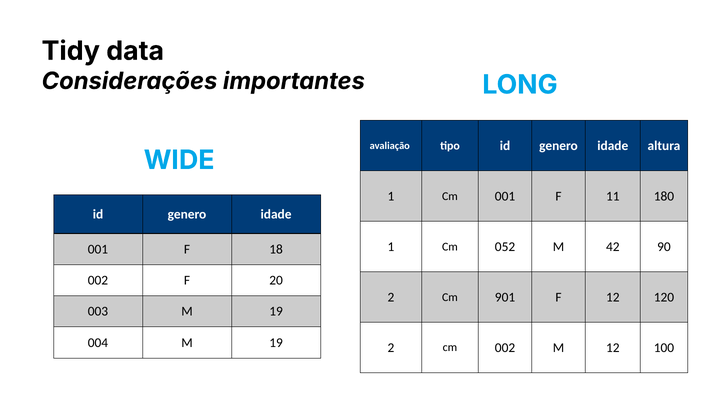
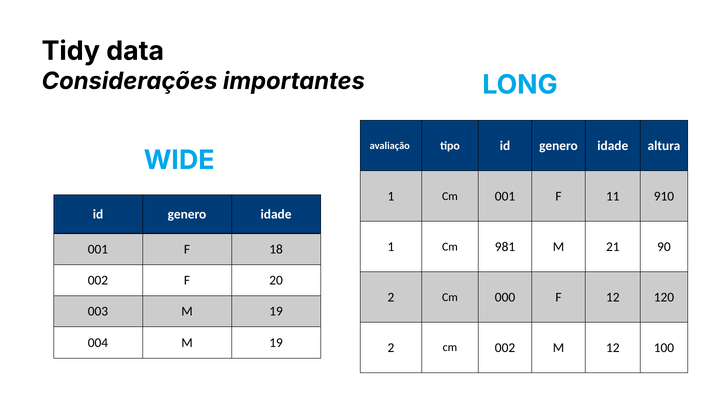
180: 180 -> 910 (664, 196)
052: 052 -> 981 (505, 247)
42: 42 -> 21 (613, 247)
901: 901 -> 000 (505, 297)
